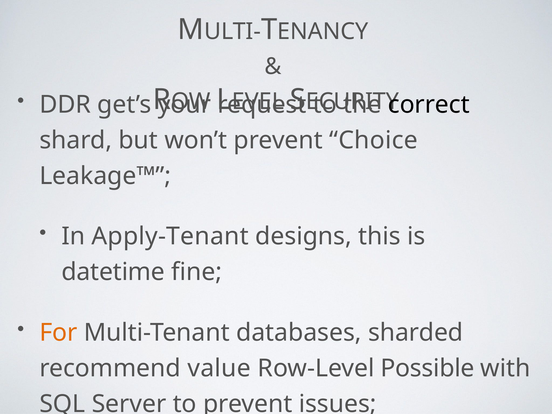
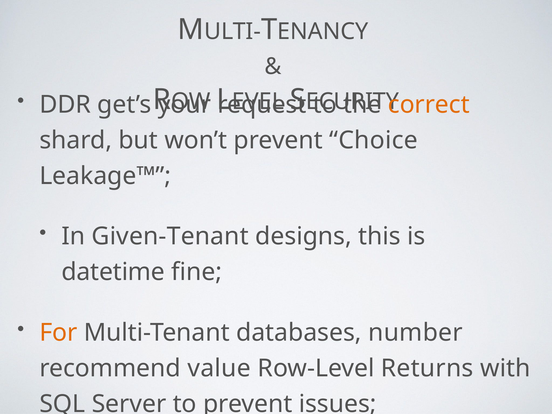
correct colour: black -> orange (429, 104)
Apply-Tenant: Apply-Tenant -> Given-Tenant (170, 236)
sharded: sharded -> number (415, 333)
Possible: Possible -> Returns (427, 368)
